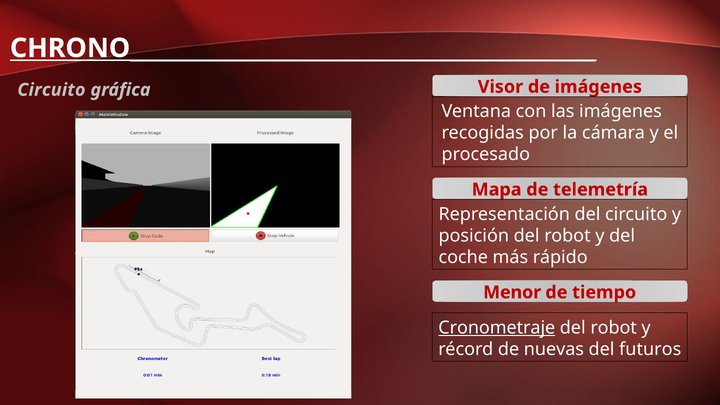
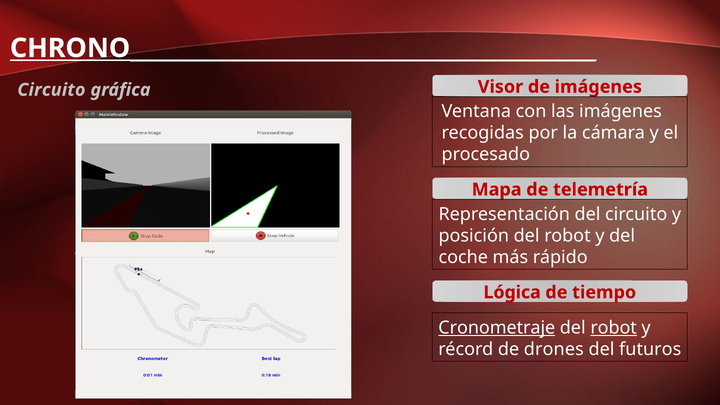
Menor: Menor -> Lógica (512, 292)
robot underline: none -> present (614, 328)
nuevas: nuevas -> drones (554, 349)
